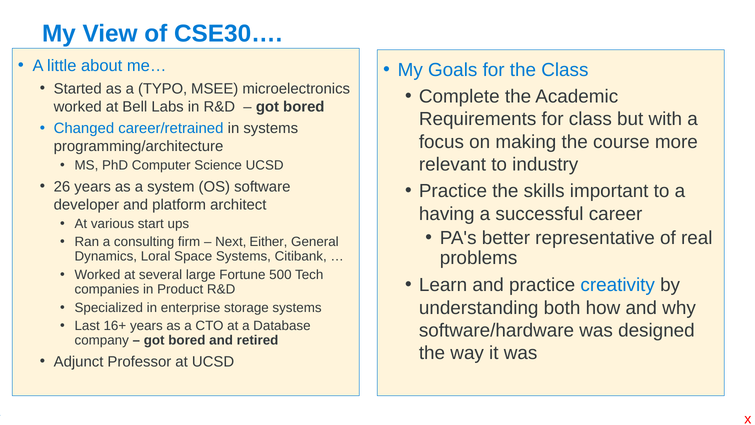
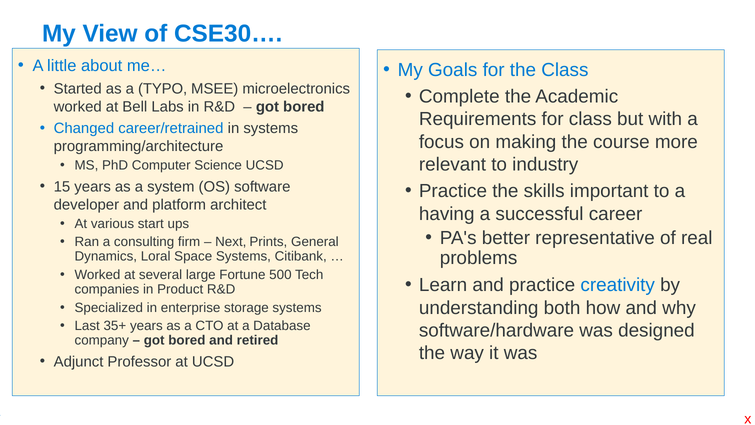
26: 26 -> 15 (62, 187)
Either: Either -> Prints (268, 242)
16+: 16+ -> 35+ (115, 326)
